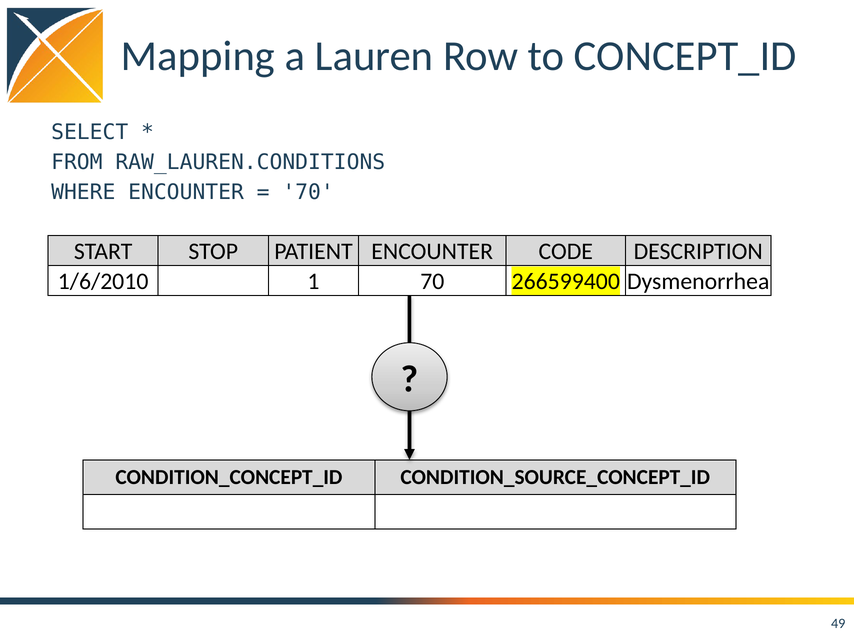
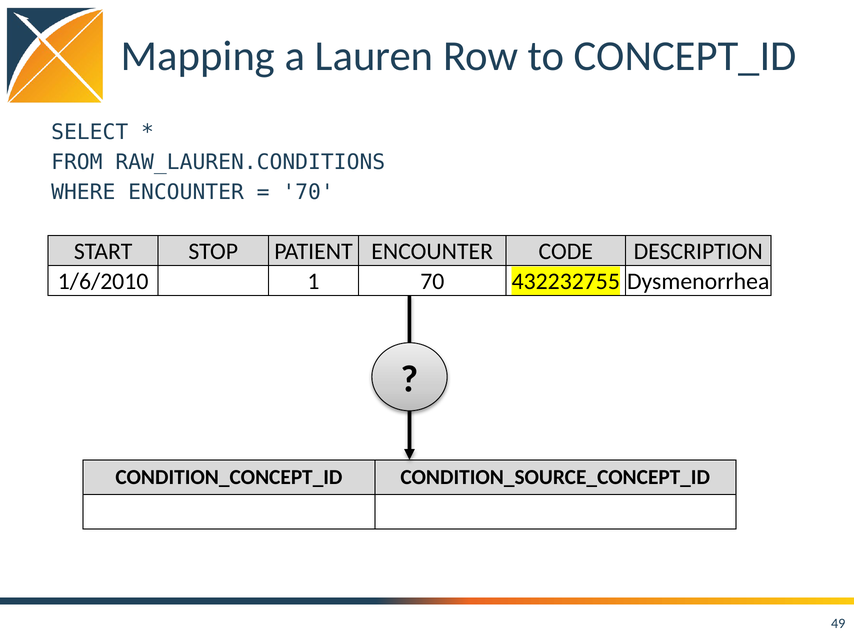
266599400: 266599400 -> 432232755 (566, 281)
